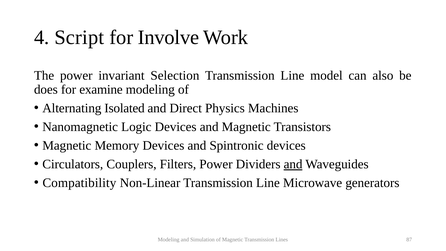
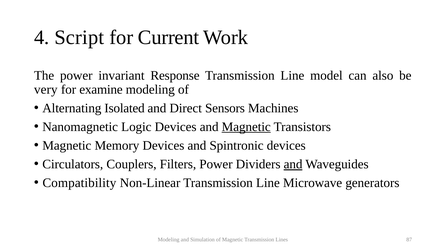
Involve: Involve -> Current (169, 37)
Selection: Selection -> Response (175, 75)
does: does -> very (46, 89)
Physics: Physics -> Sensors (225, 108)
Magnetic underline: none -> present (246, 127)
